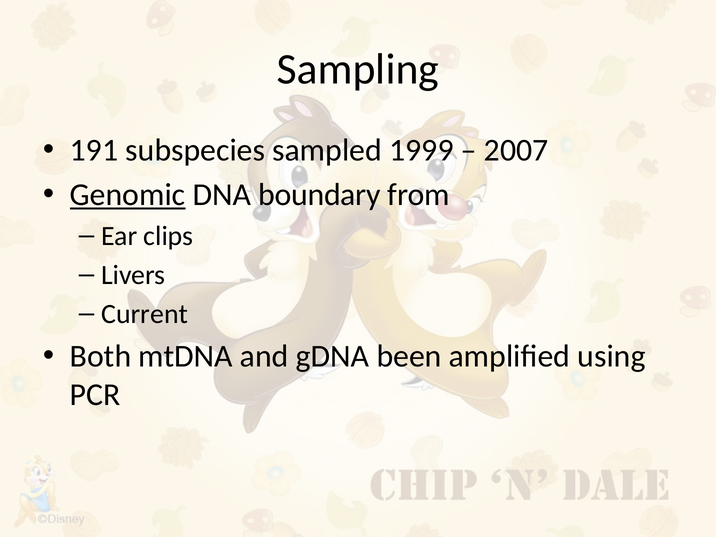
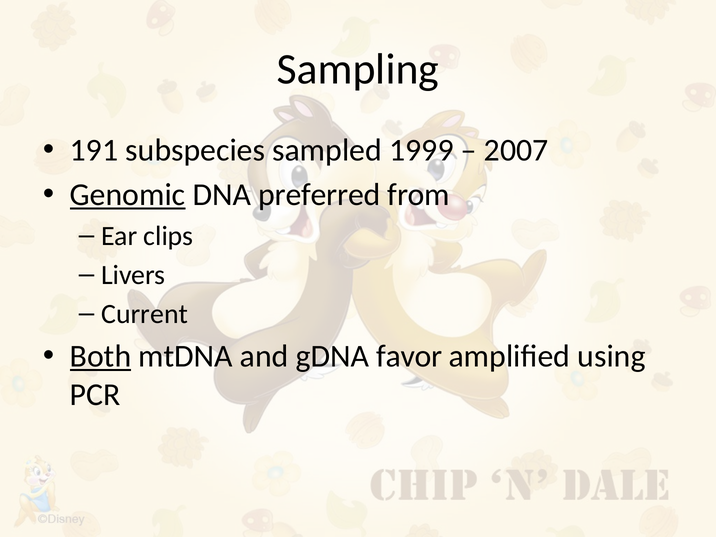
boundary: boundary -> preferred (319, 195)
Both underline: none -> present (101, 356)
been: been -> favor (409, 356)
